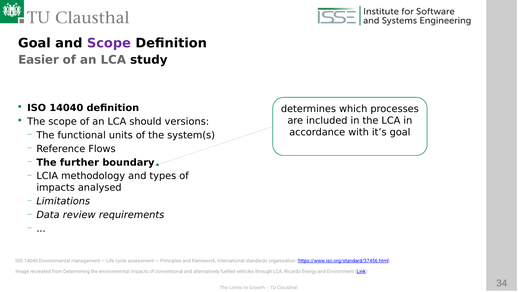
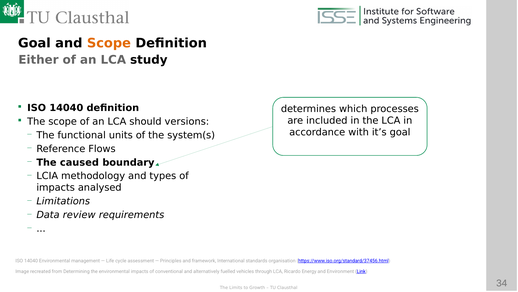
Scope colour: purple -> orange (109, 43)
Easier: Easier -> Either (38, 60)
further: further -> caused (79, 162)
